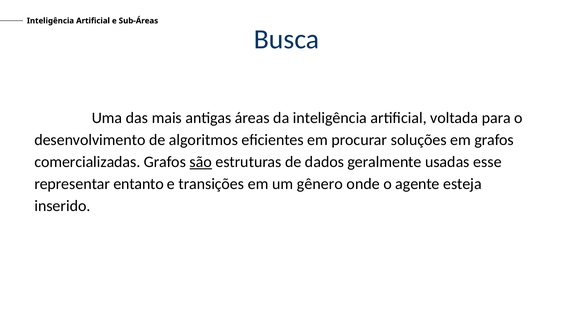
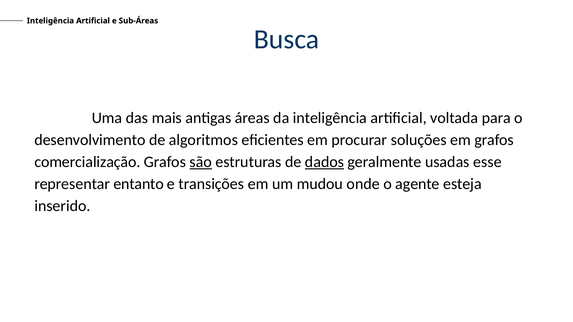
comercializadas: comercializadas -> comercialização (87, 162)
dados underline: none -> present (325, 162)
gênero: gênero -> mudou (320, 184)
